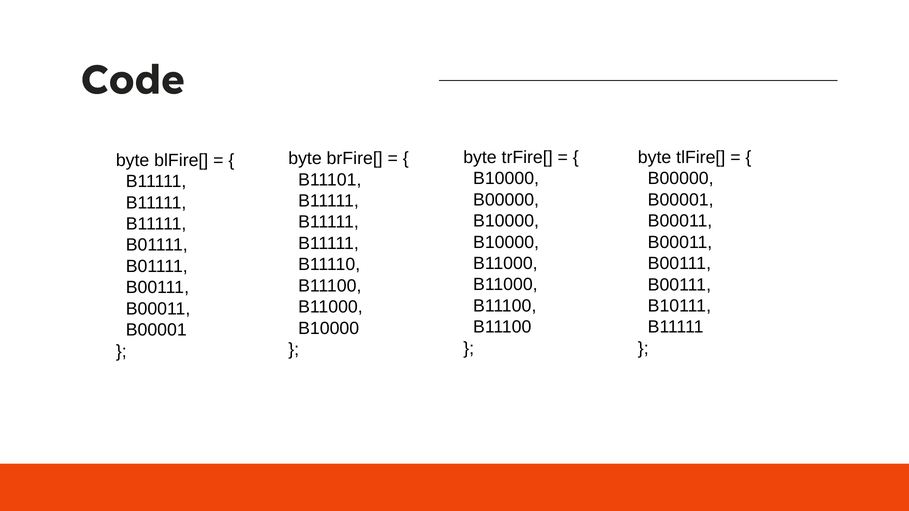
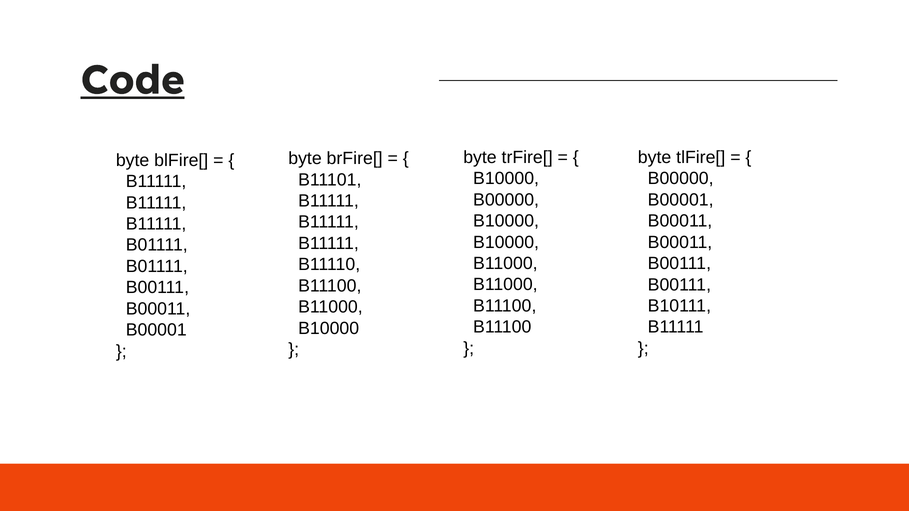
Code underline: none -> present (133, 80)
